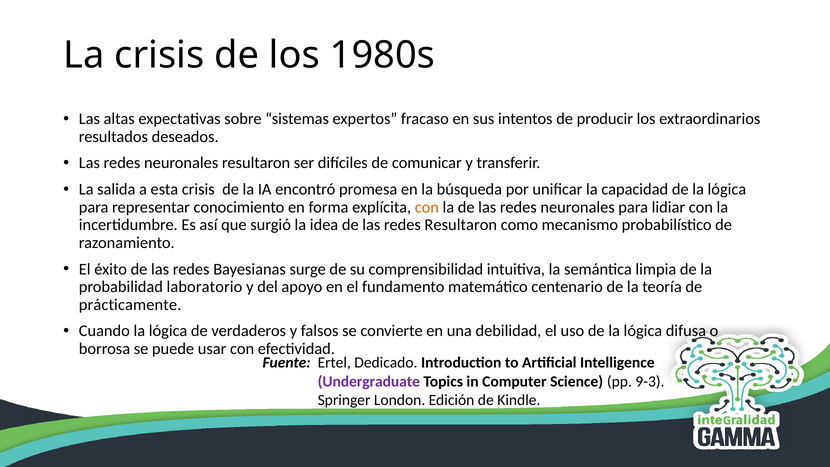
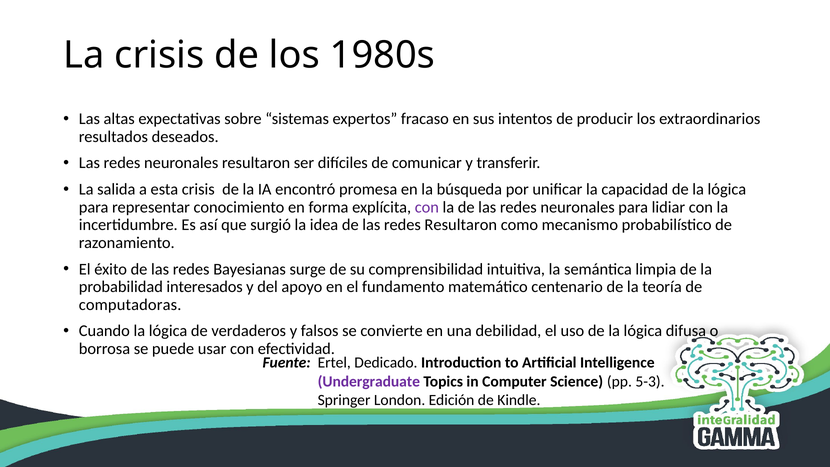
con colour: orange -> purple (427, 207)
laboratorio: laboratorio -> interesados (205, 287)
prácticamente: prácticamente -> computadoras (130, 305)
9-3: 9-3 -> 5-3 (650, 381)
